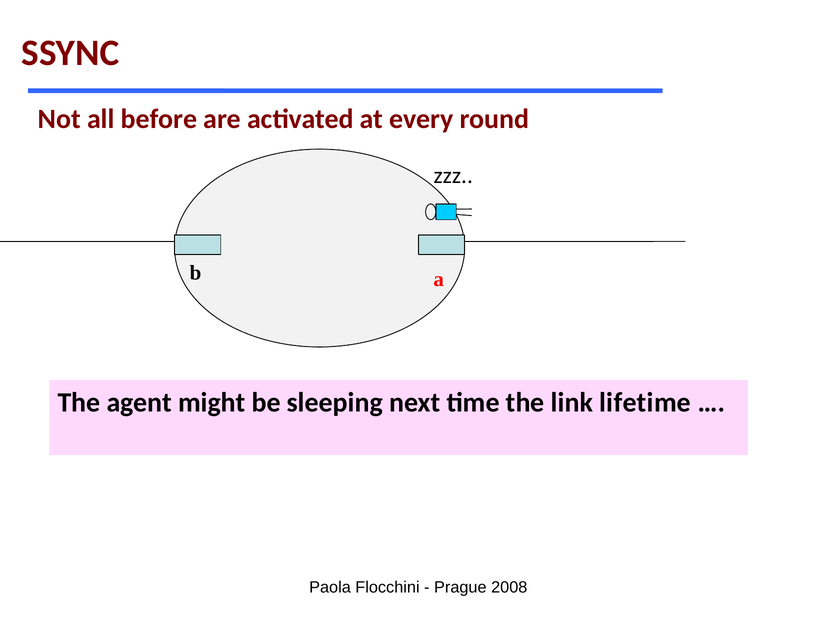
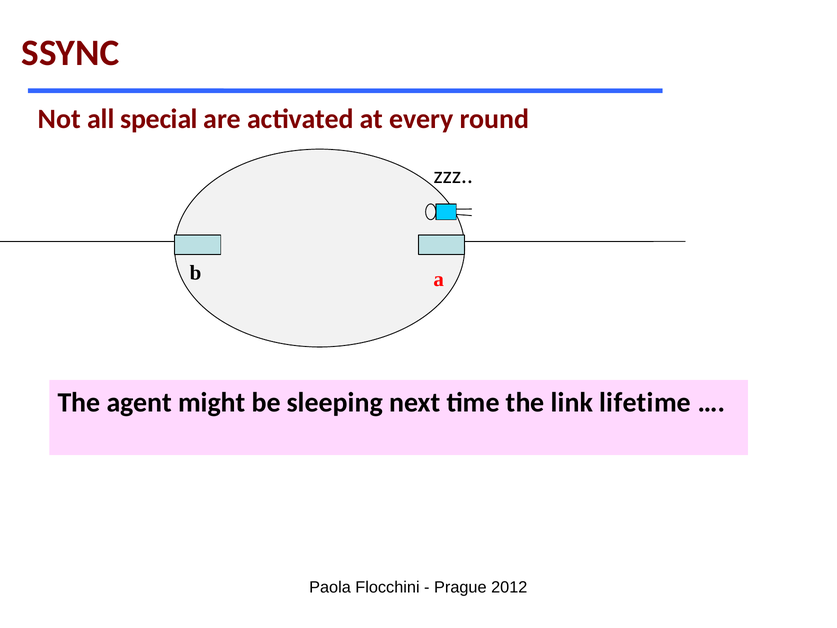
before: before -> special (159, 119)
2008: 2008 -> 2012 (509, 587)
